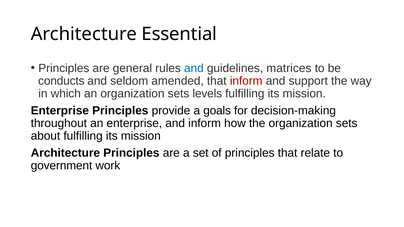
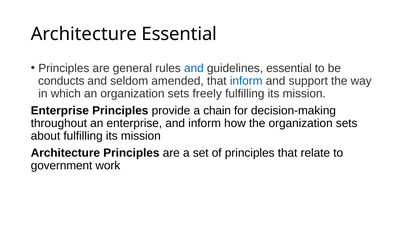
guidelines matrices: matrices -> essential (289, 68)
inform colour: red -> blue (246, 81)
levels: levels -> freely (207, 94)
goals: goals -> chain (217, 111)
